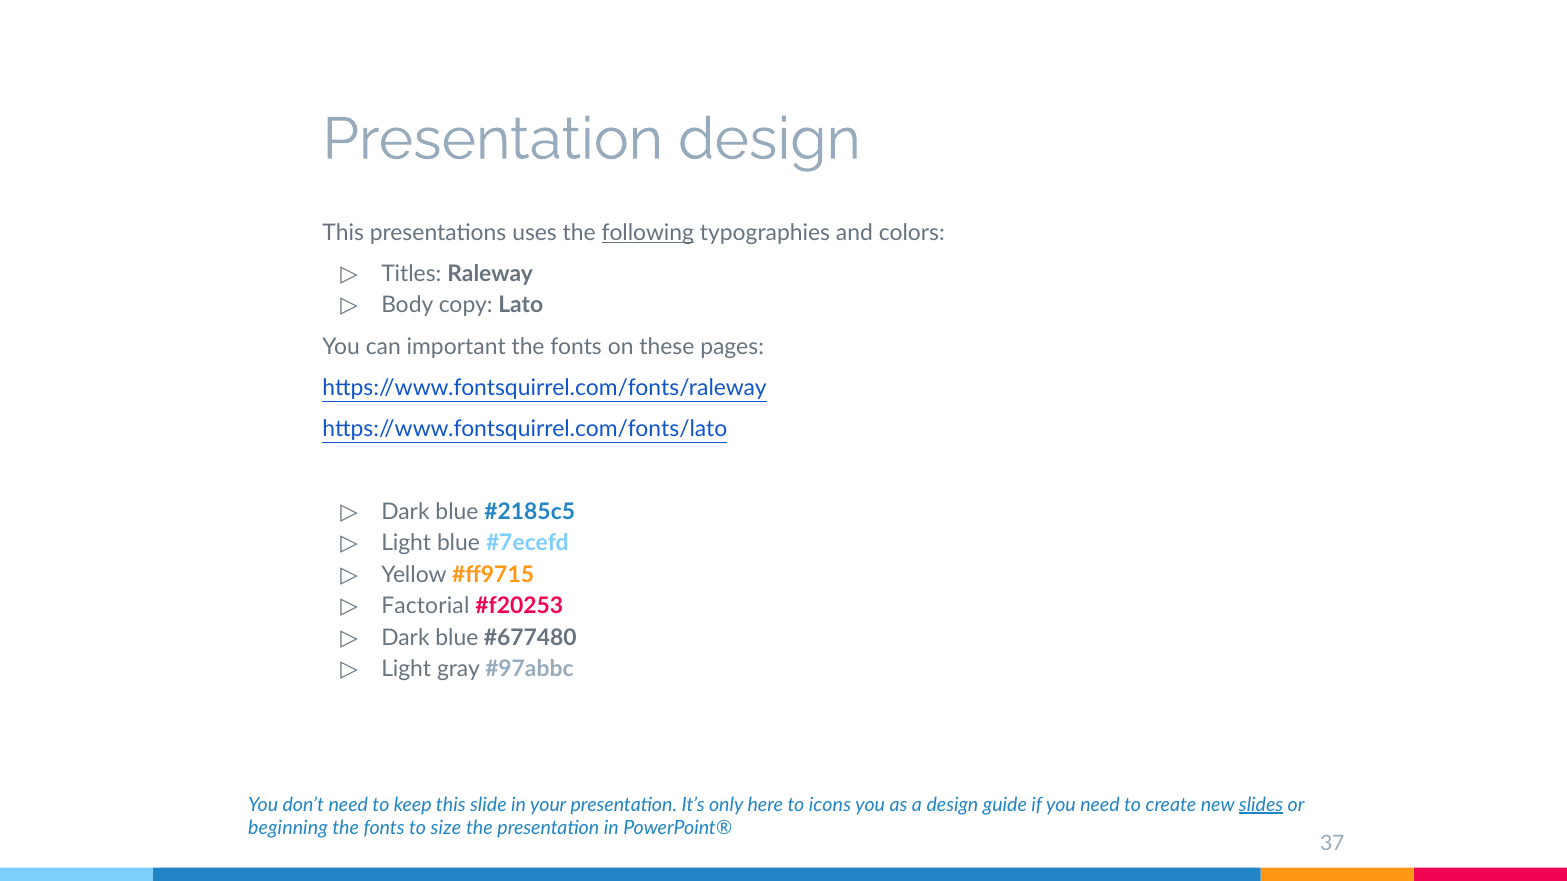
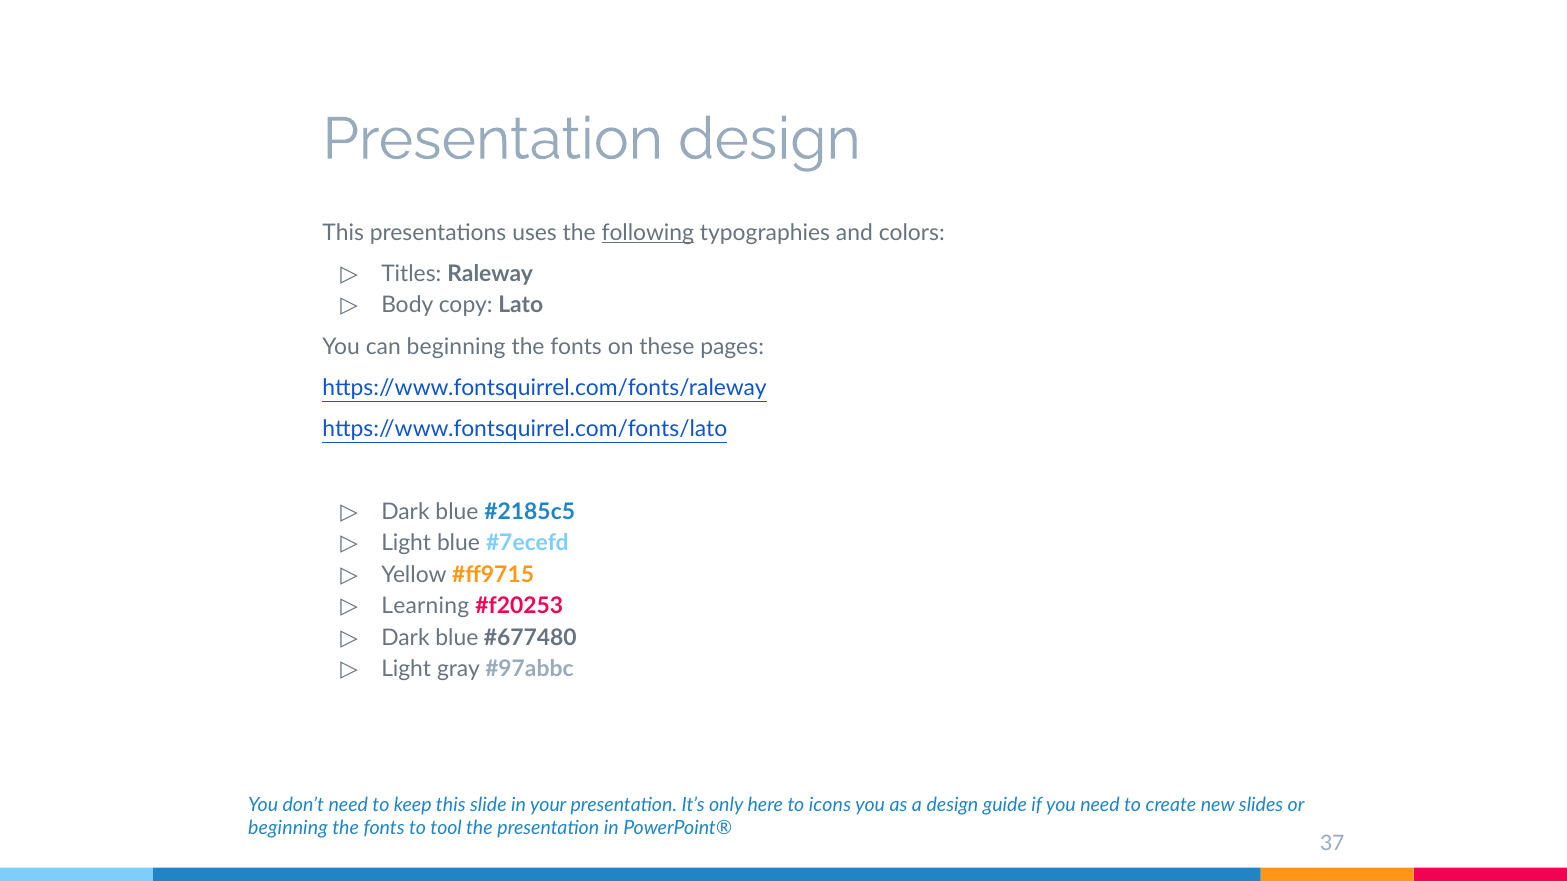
can important: important -> beginning (456, 347)
Factorial: Factorial -> Learning (425, 607)
slides underline: present -> none (1261, 805)
size: size -> tool (446, 829)
